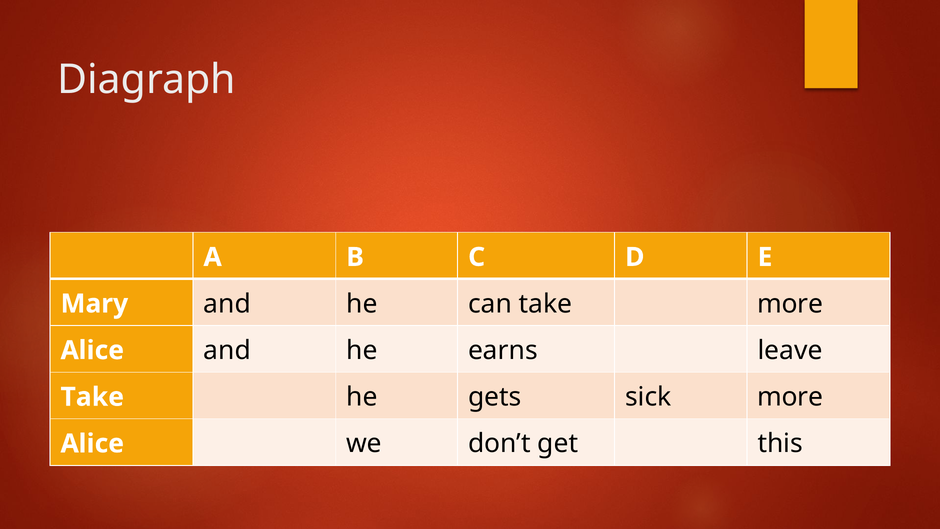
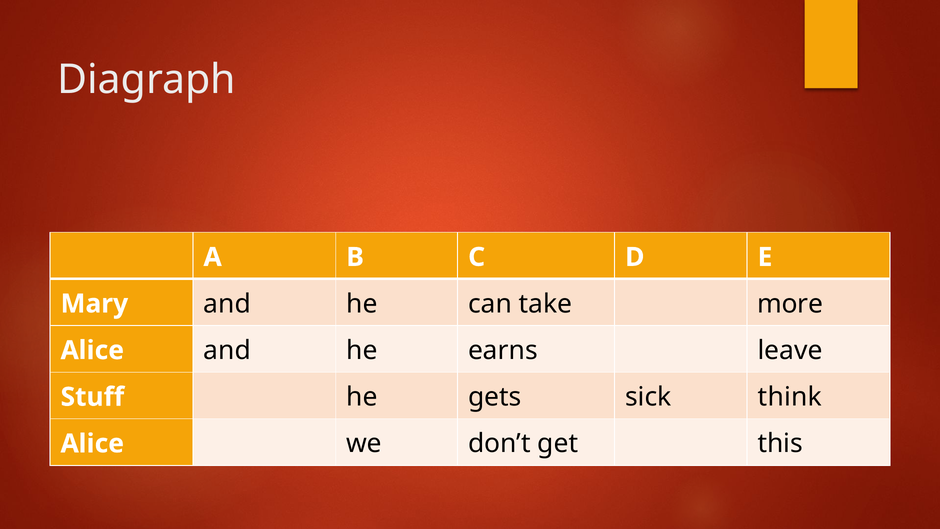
Take: Take -> Stuff (92, 397)
sick more: more -> think (790, 397)
